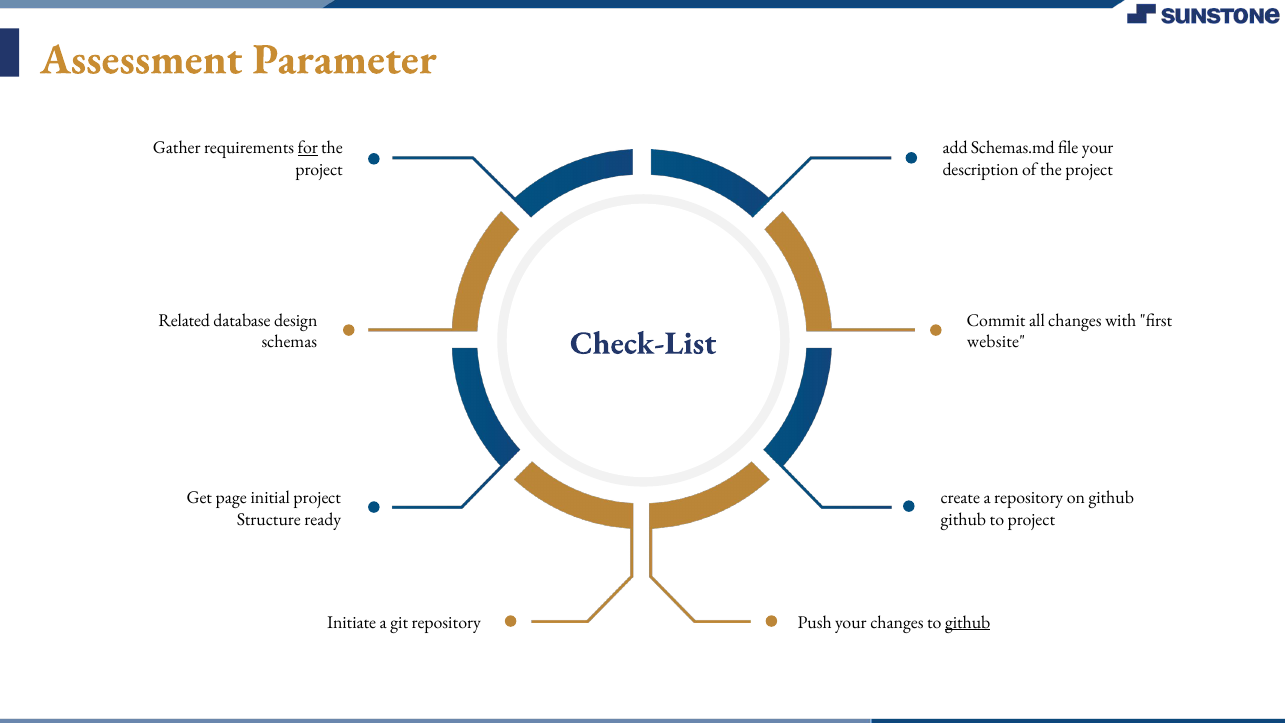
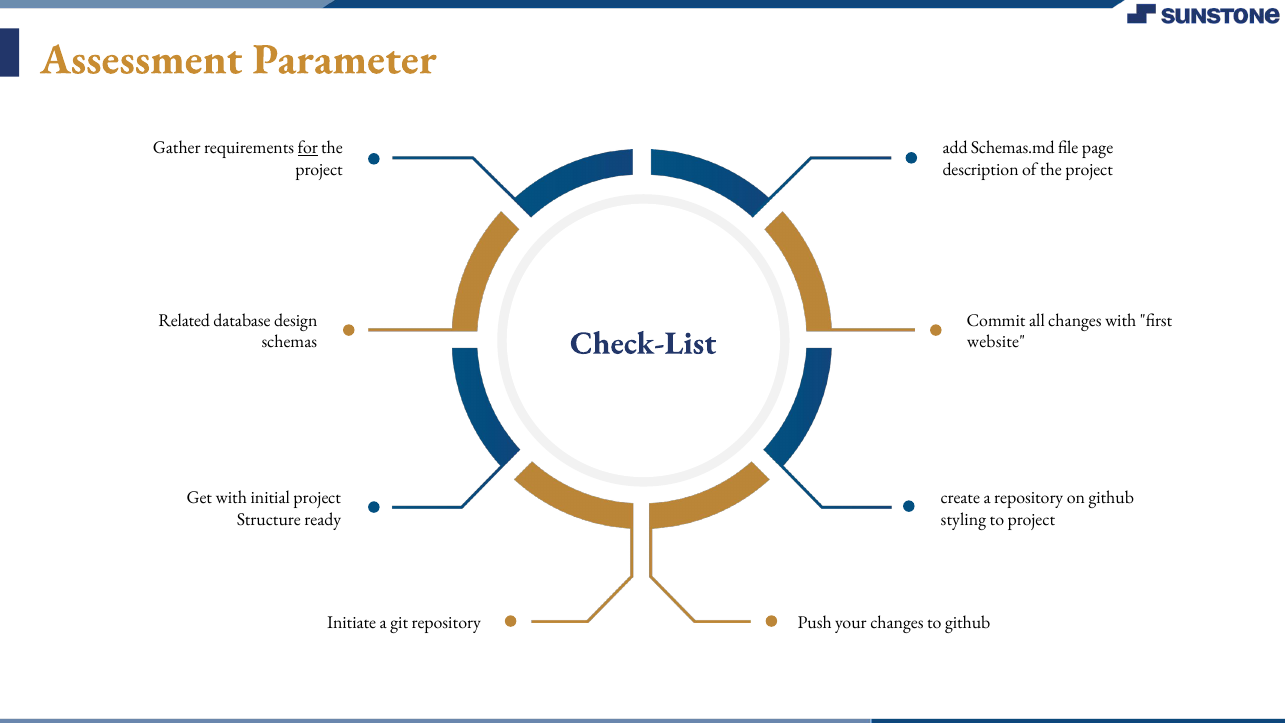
file your: your -> page (1098, 148)
Get page: page -> with (231, 498)
github: github -> styling (963, 519)
github underline: present -> none (968, 622)
